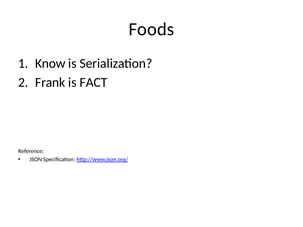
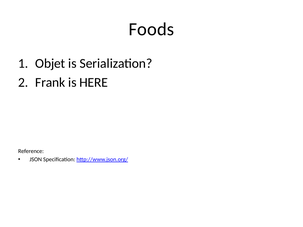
Know: Know -> Objet (50, 64)
FACT: FACT -> HERE (94, 82)
